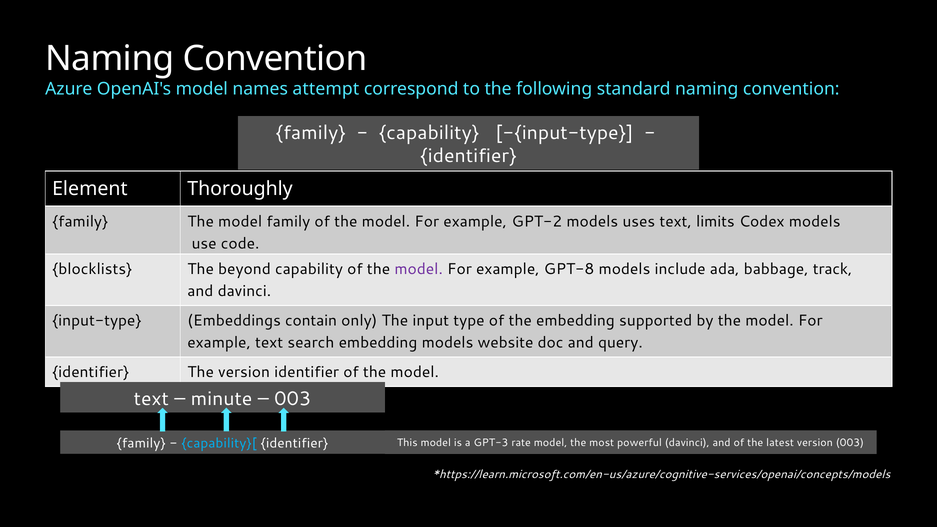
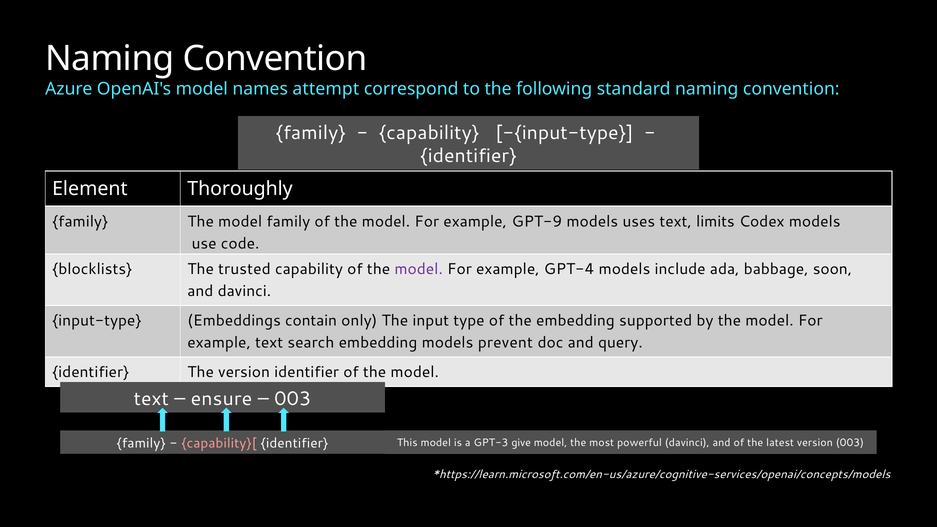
GPT-2: GPT-2 -> GPT-9 (537, 221)
beyond: beyond -> trusted (244, 269)
GPT-8: GPT-8 -> GPT-4 (569, 269)
track: track -> soon (832, 269)
website: website -> prevent (505, 343)
minute: minute -> ensure (221, 399)
capability}[ colour: light blue -> pink (219, 443)
rate: rate -> give (521, 443)
